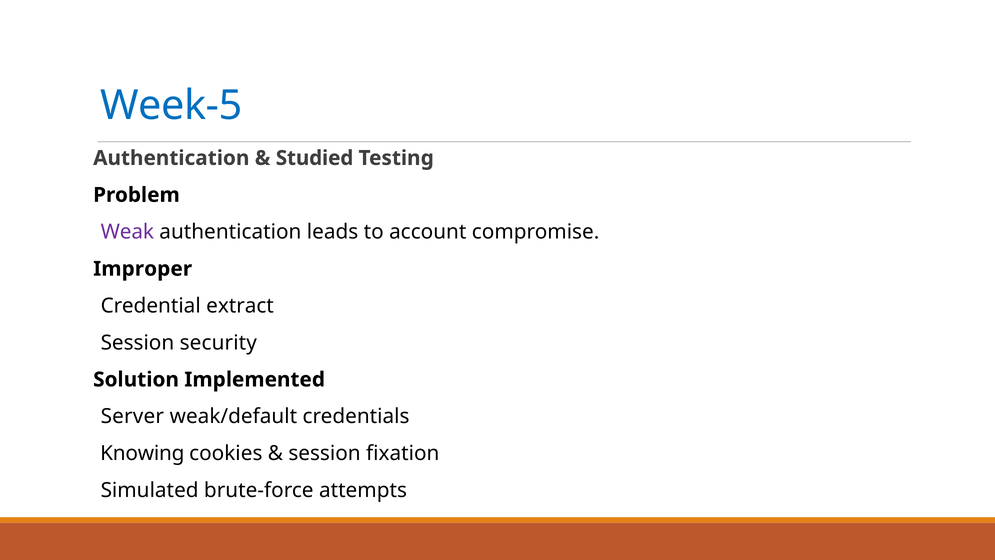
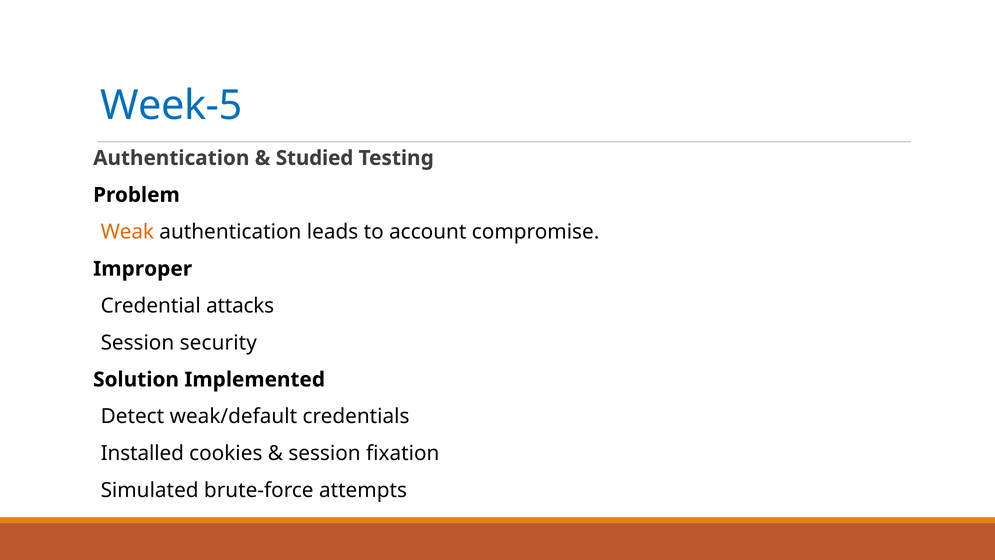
Weak colour: purple -> orange (127, 232)
extract: extract -> attacks (240, 306)
Server: Server -> Detect (132, 416)
Knowing: Knowing -> Installed (142, 453)
